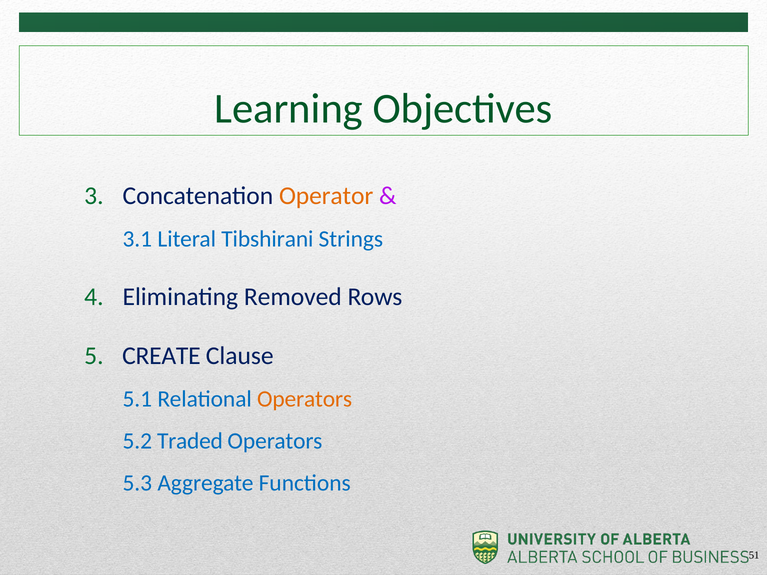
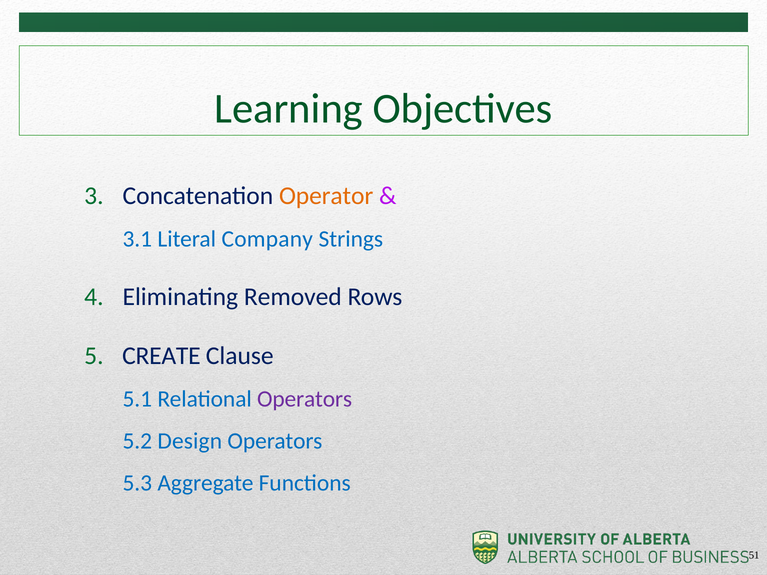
Tibshirani: Tibshirani -> Company (267, 239)
Operators colour: orange -> purple (305, 399)
Traded: Traded -> Design (190, 441)
